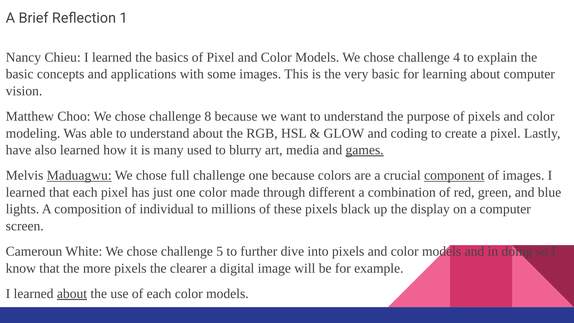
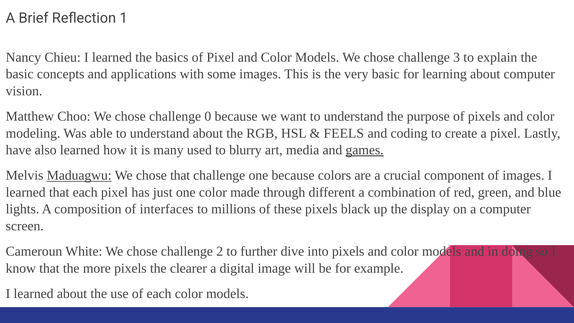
4: 4 -> 3 (457, 57)
8: 8 -> 0 (208, 116)
GLOW: GLOW -> FEELS (344, 133)
chose full: full -> that (180, 175)
component underline: present -> none (454, 175)
individual: individual -> interfaces (167, 209)
5: 5 -> 2 (220, 251)
about underline: present -> none (72, 294)
